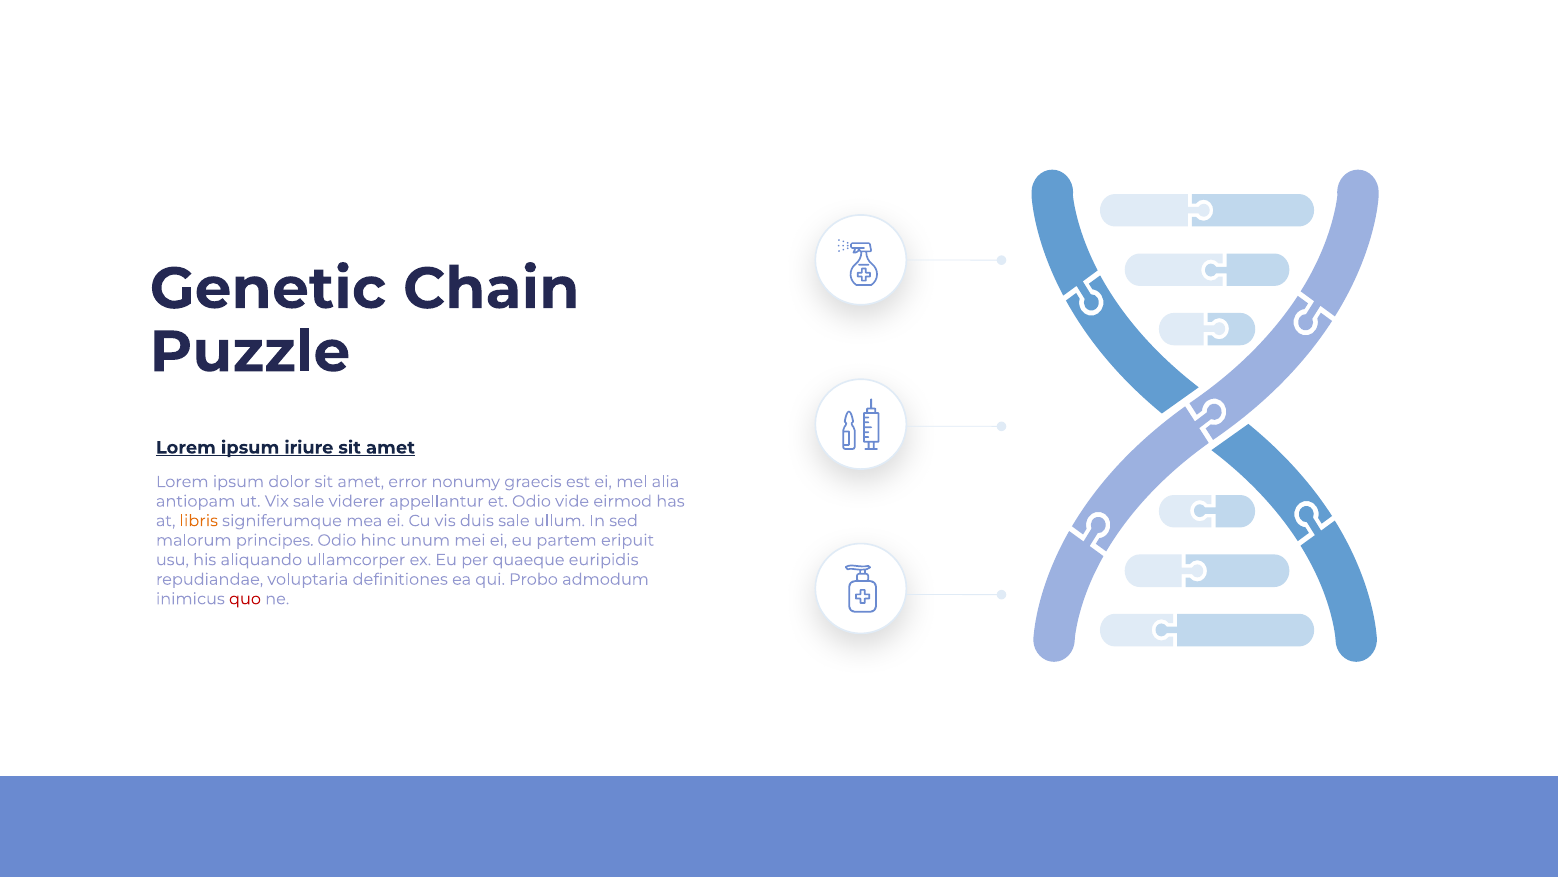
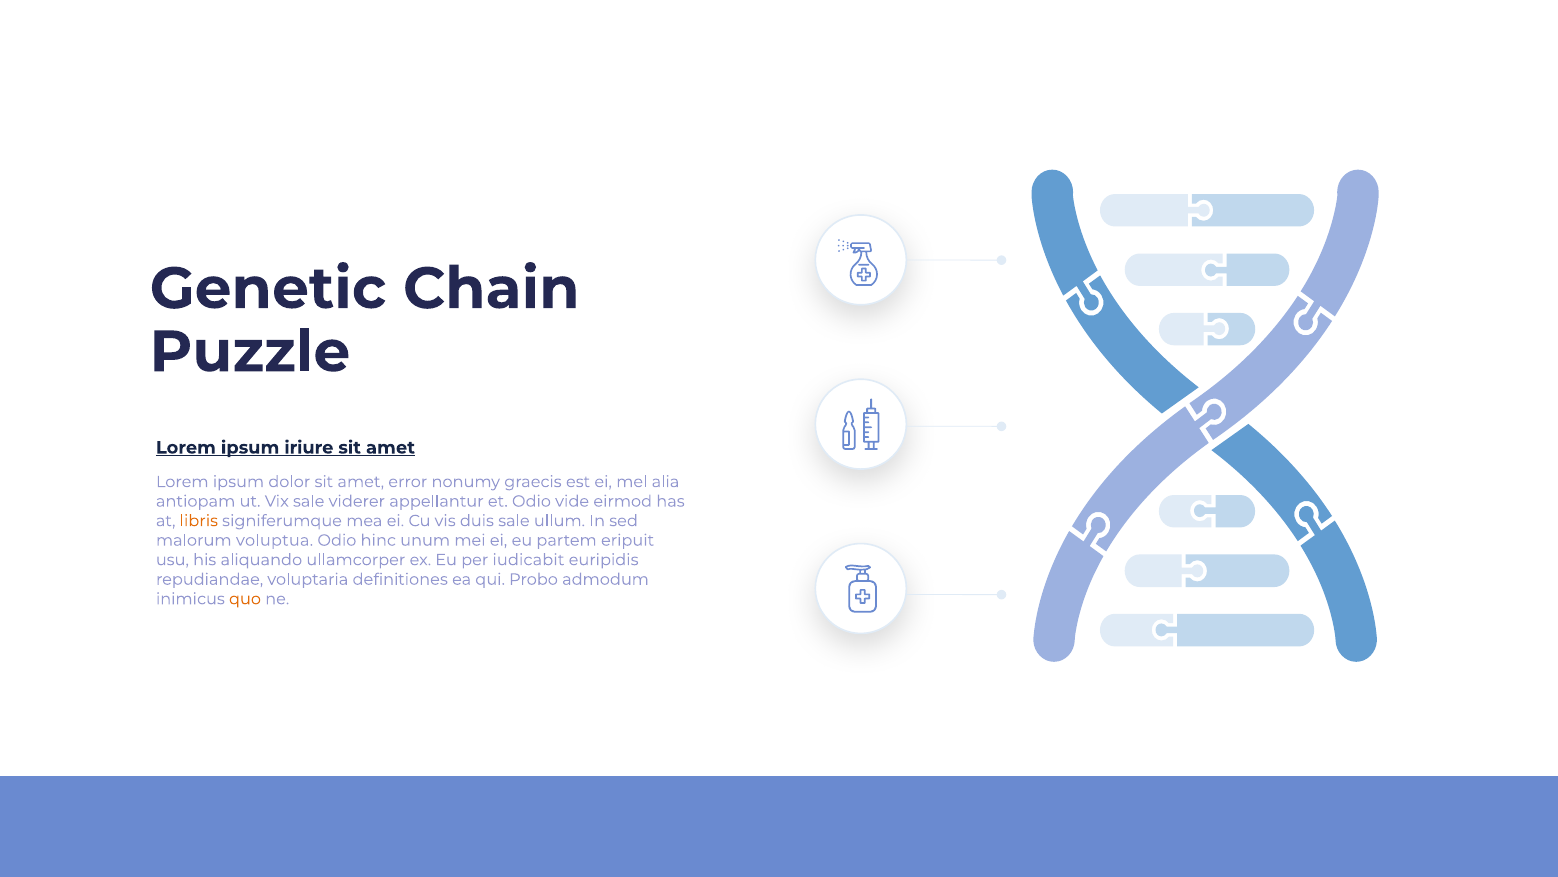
principes: principes -> voluptua (275, 540)
quaeque: quaeque -> iudicabit (528, 559)
quo colour: red -> orange (245, 598)
